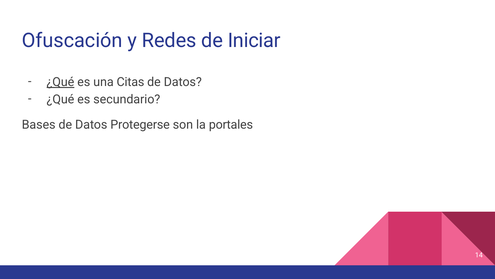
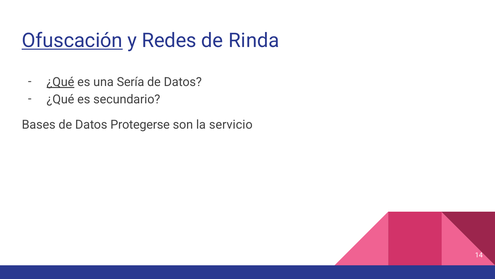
Ofuscación underline: none -> present (72, 41)
Iniciar: Iniciar -> Rinda (254, 41)
Citas: Citas -> Sería (131, 82)
portales: portales -> servicio (231, 124)
